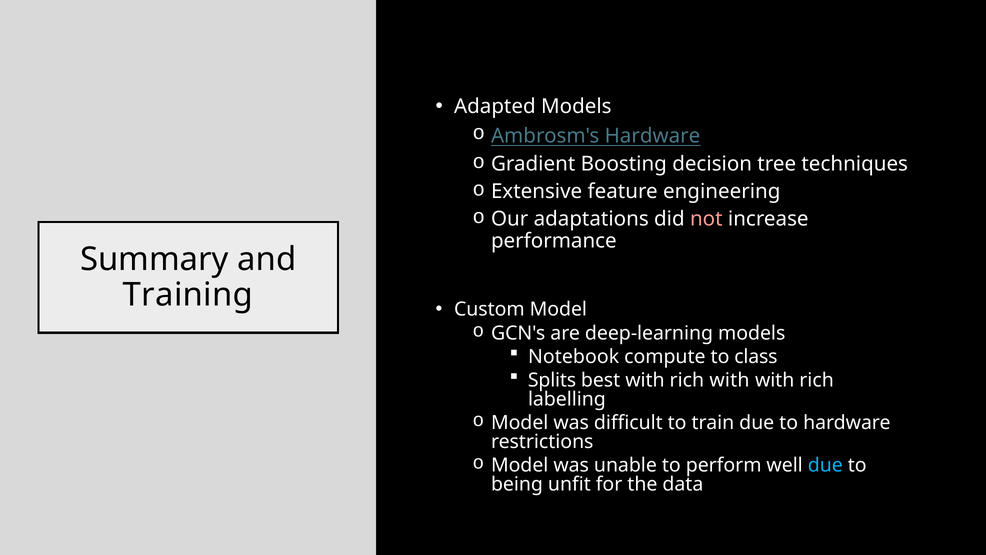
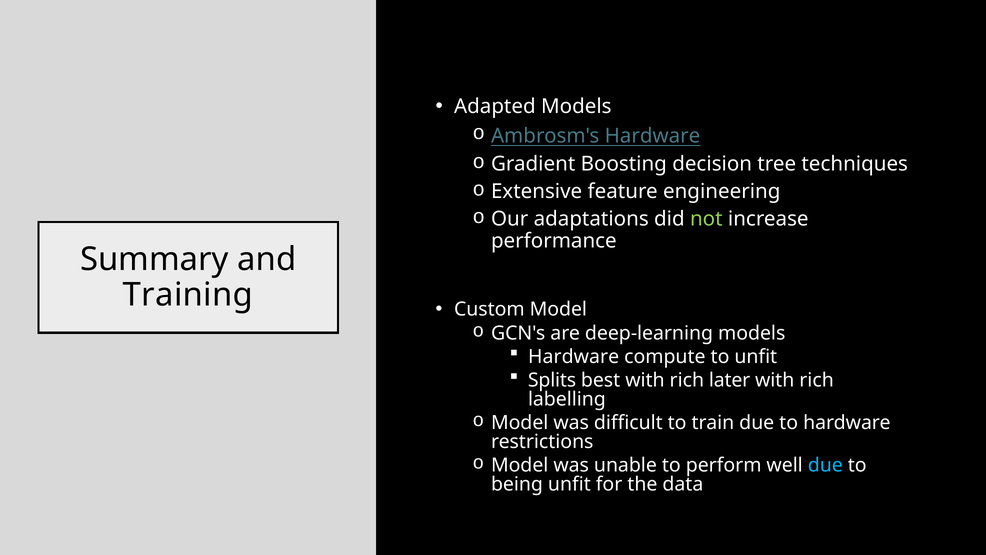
not colour: pink -> light green (706, 219)
Notebook: Notebook -> Hardware (574, 356)
to class: class -> unfit (756, 356)
rich with: with -> later (730, 380)
